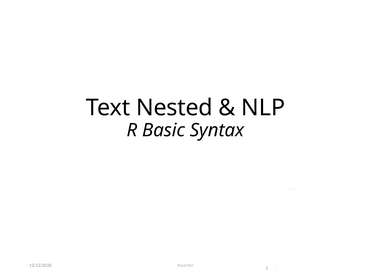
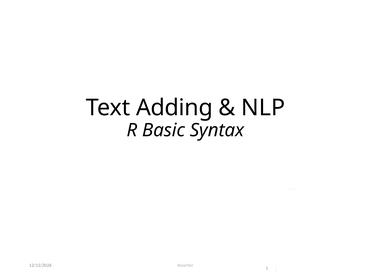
Nested: Nested -> Adding (174, 108)
